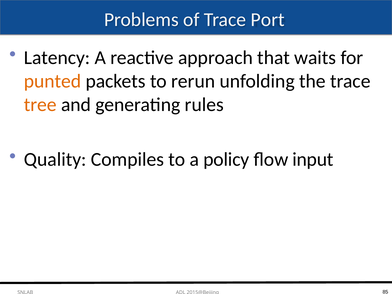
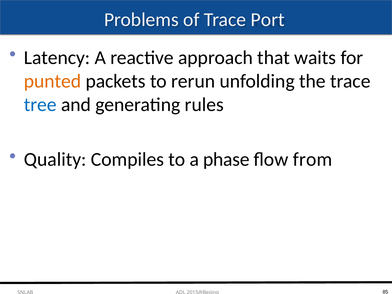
tree colour: orange -> blue (40, 105)
policy: policy -> phase (226, 159)
input: input -> from (313, 159)
